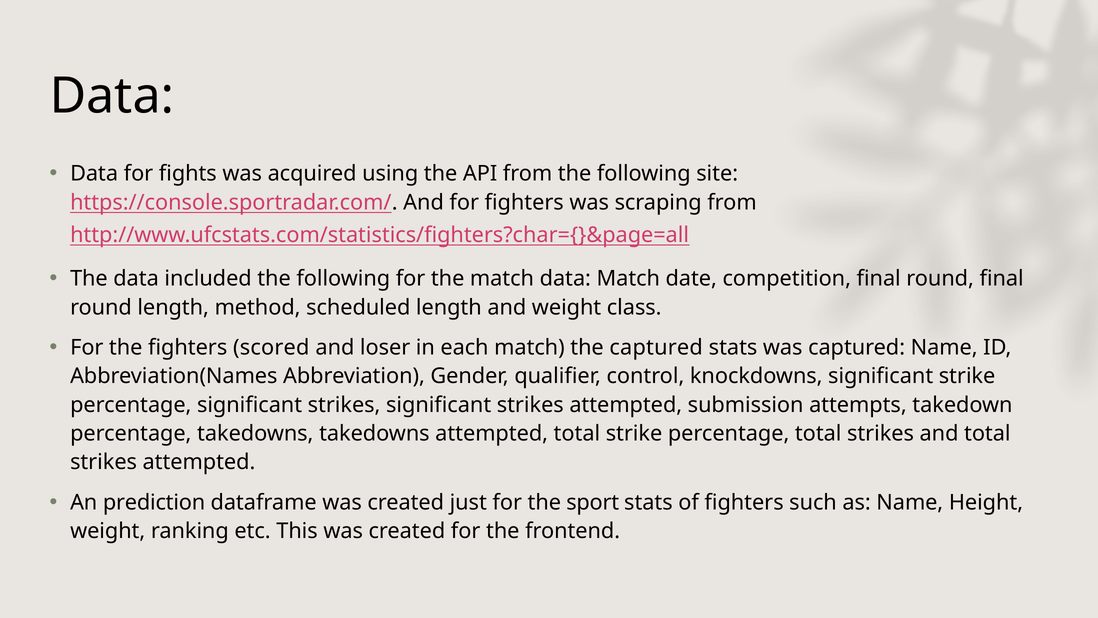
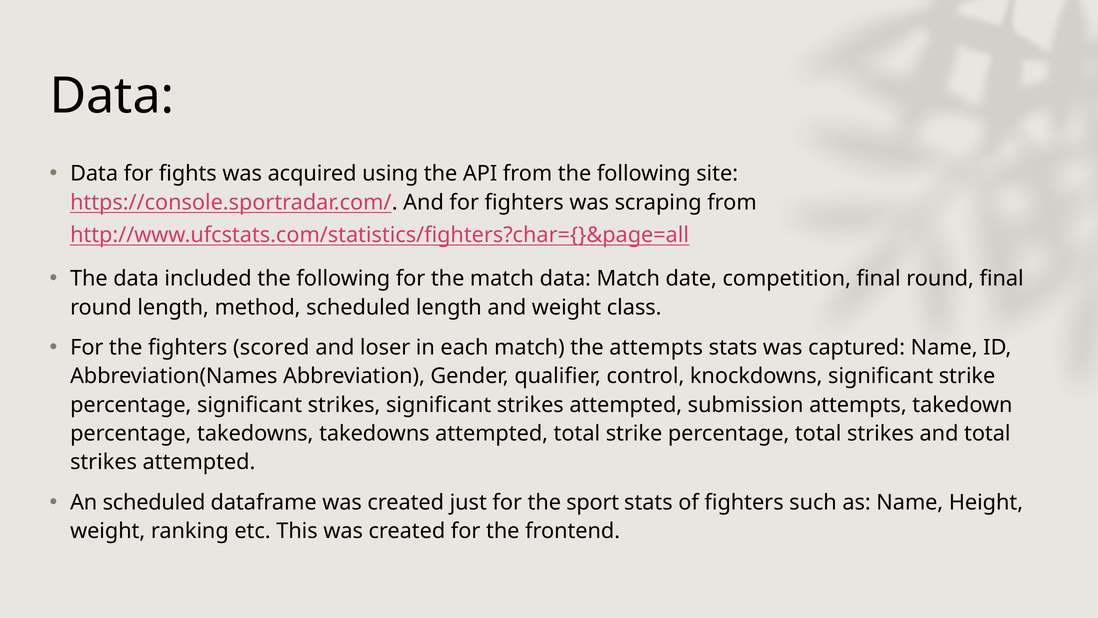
the captured: captured -> attempts (656, 347)
An prediction: prediction -> scheduled (154, 502)
